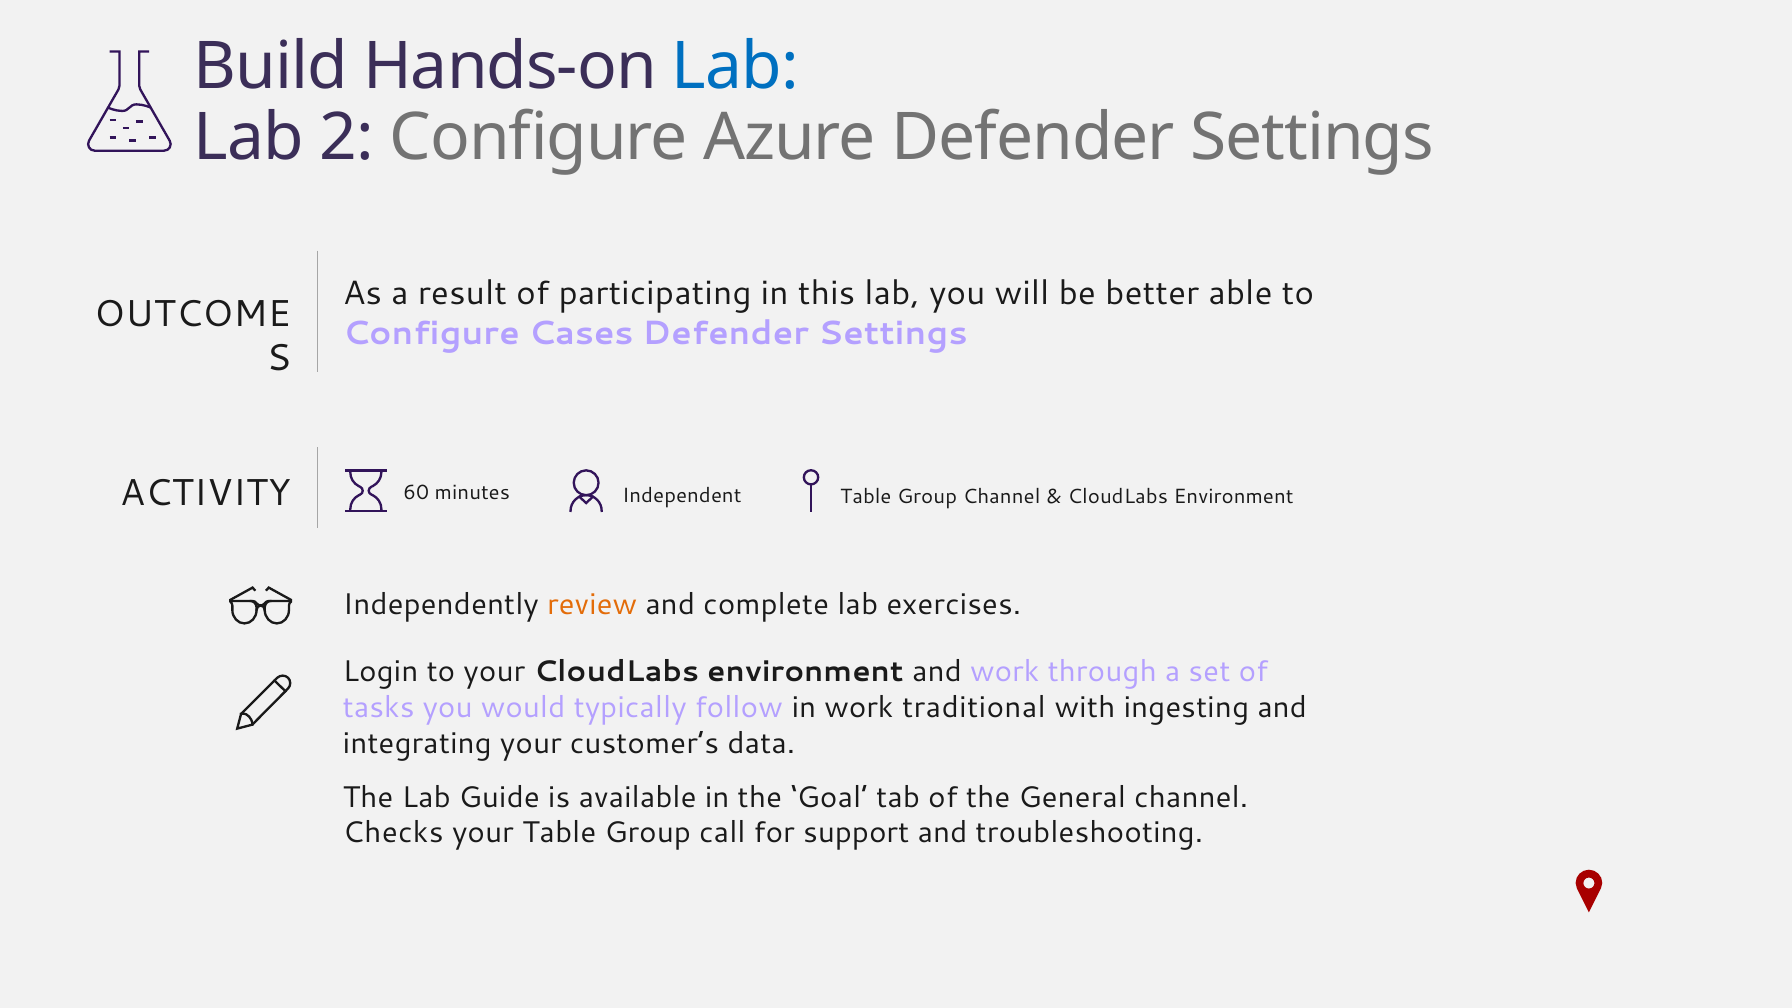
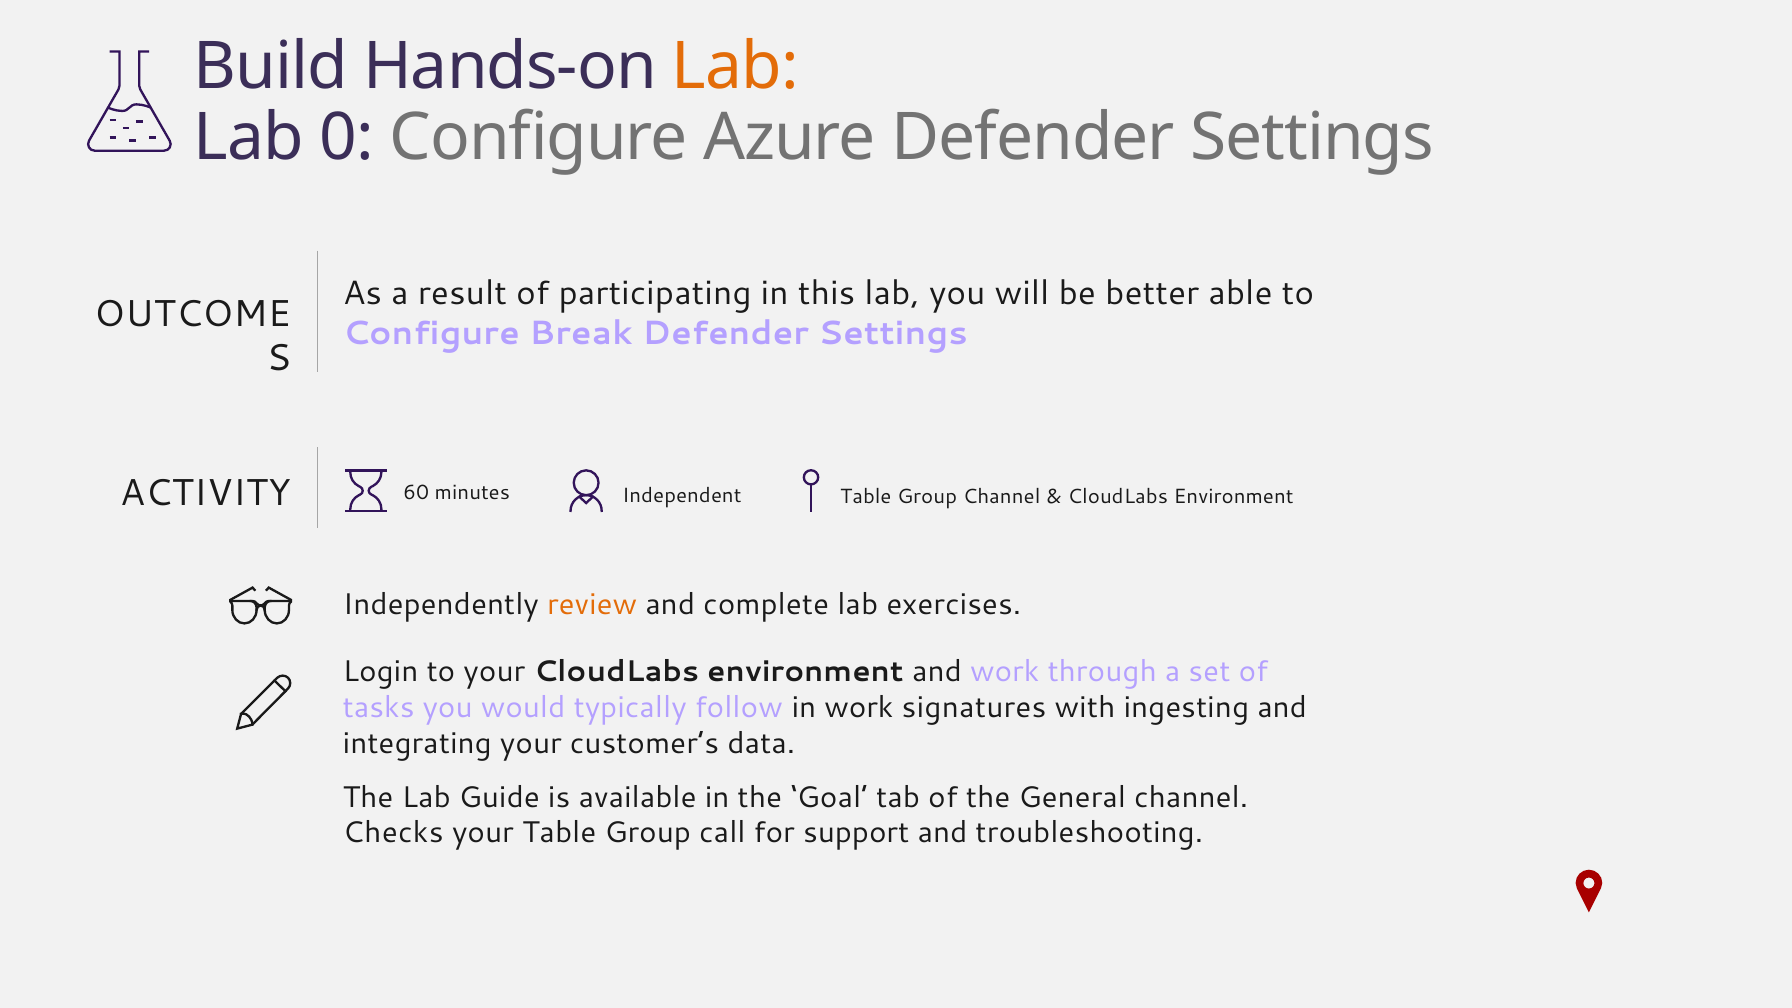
Lab colour: blue -> orange (736, 67)
2: 2 -> 0 (347, 138)
Cases: Cases -> Break (581, 333)
traditional: traditional -> signatures (974, 708)
